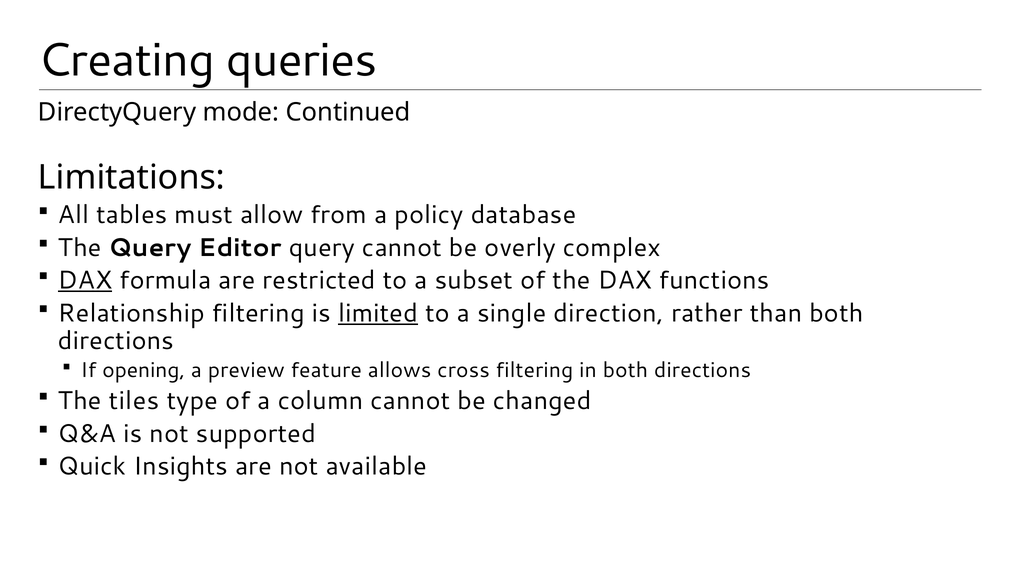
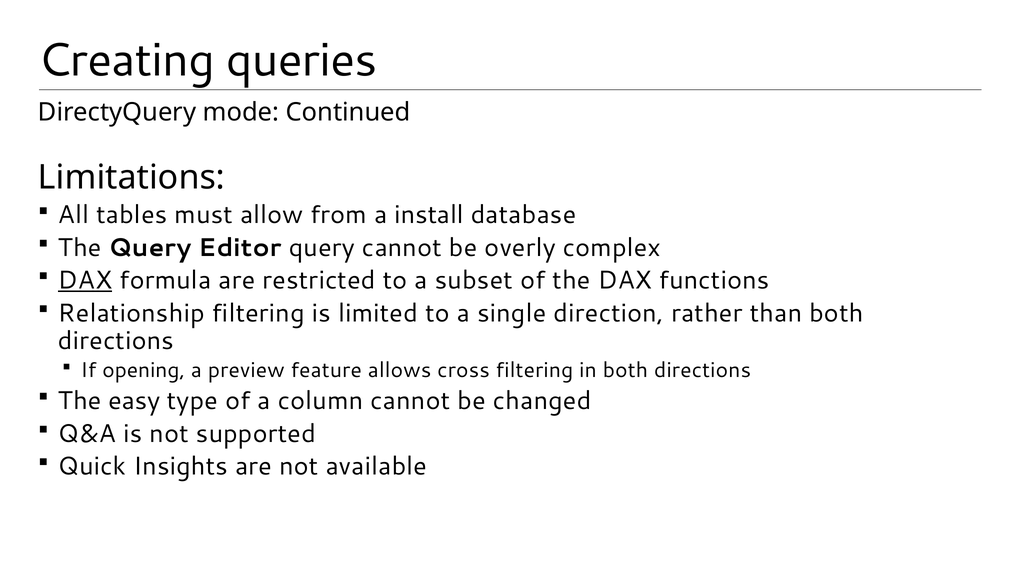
policy: policy -> install (429, 215)
limited underline: present -> none (378, 313)
tiles: tiles -> easy (134, 400)
